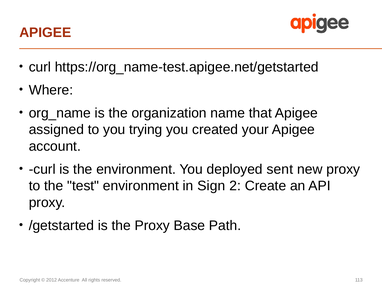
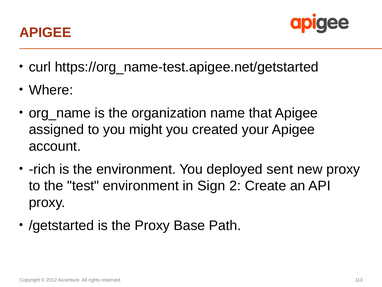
trying: trying -> might (146, 129)
curl: curl -> rich (42, 169)
